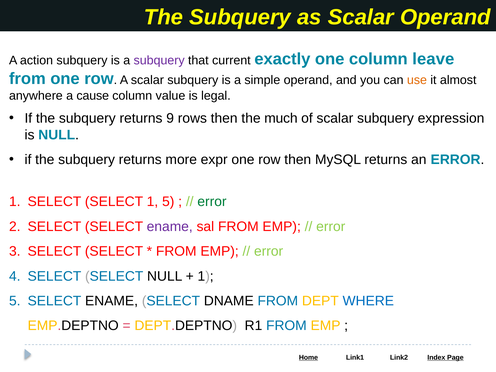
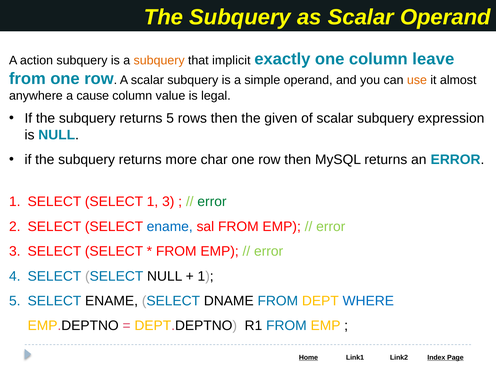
subquery colour: purple -> orange (159, 60)
current: current -> implicit (231, 60)
returns 9: 9 -> 5 (170, 118)
much: much -> given (281, 118)
expr: expr -> char (214, 160)
SELECT 1 5: 5 -> 3 (168, 202)
ename colour: purple -> blue (170, 227)
